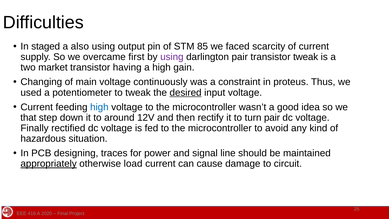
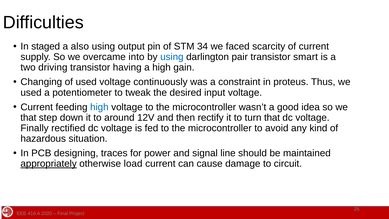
85: 85 -> 34 (203, 46)
first: first -> into (136, 57)
using colour: purple -> blue (172, 57)
transistor tweak: tweak -> smart (306, 57)
market: market -> driving (53, 67)
of main: main -> used (86, 82)
desired underline: present -> none (186, 92)
turn pair: pair -> that (272, 118)
